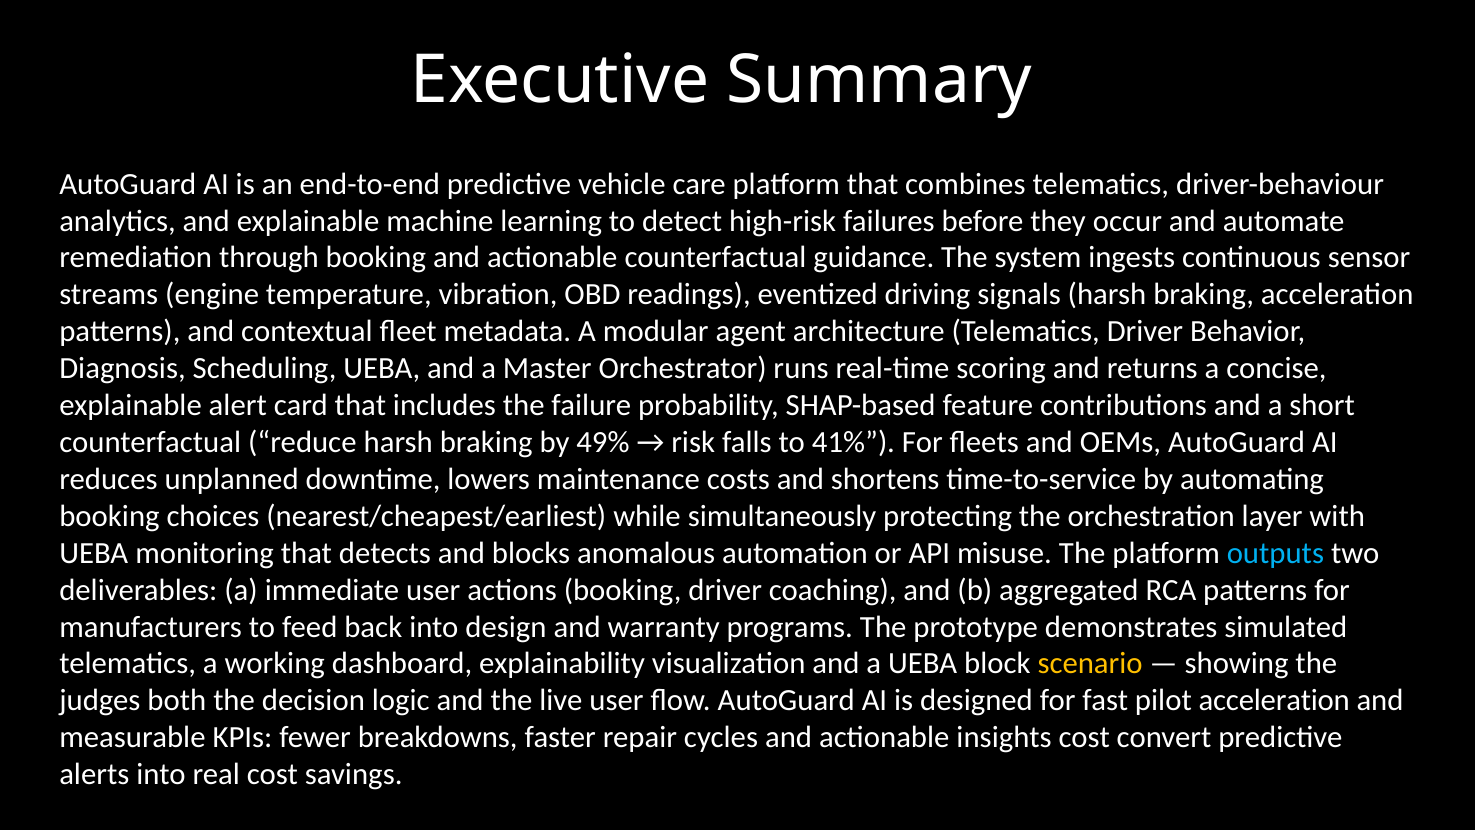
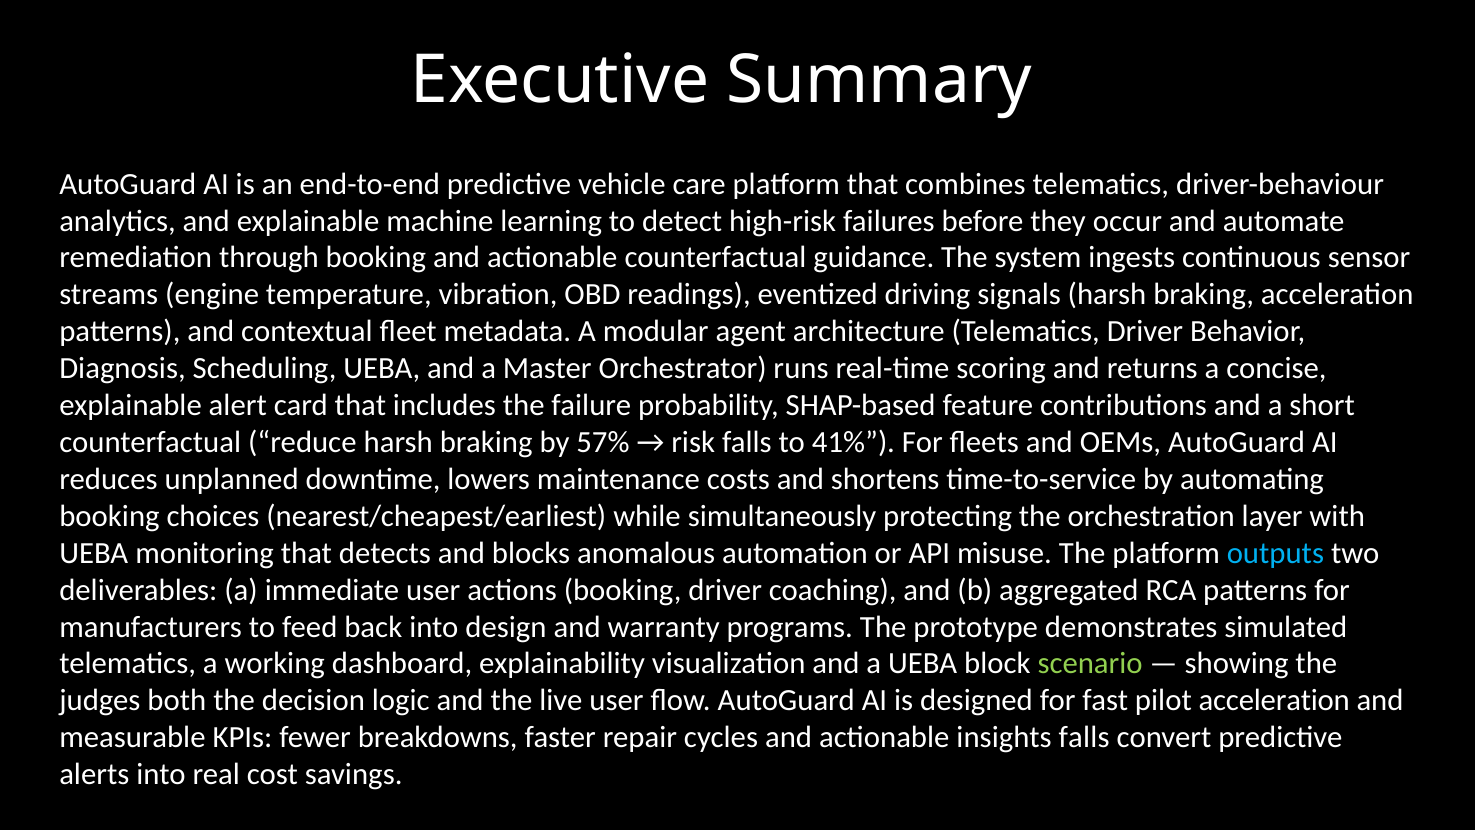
49%: 49% -> 57% (603, 442)
scenario colour: yellow -> light green (1090, 664)
insights cost: cost -> falls (1084, 737)
